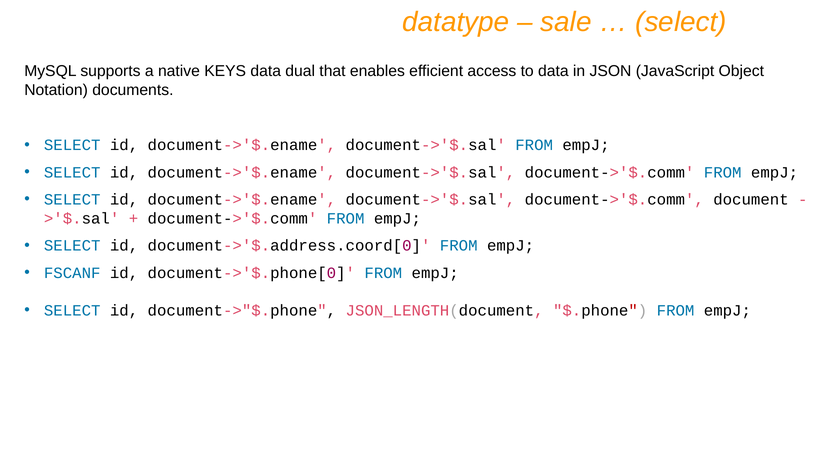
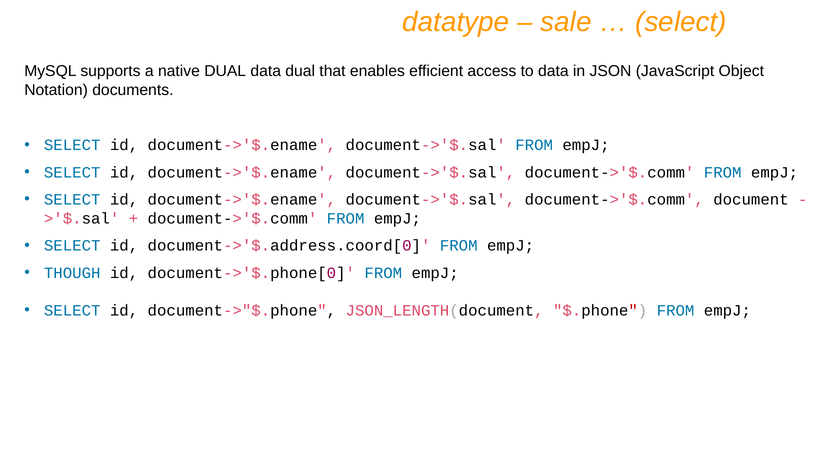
native KEYS: KEYS -> DUAL (225, 71)
FSCANF: FSCANF -> THOUGH (72, 273)
